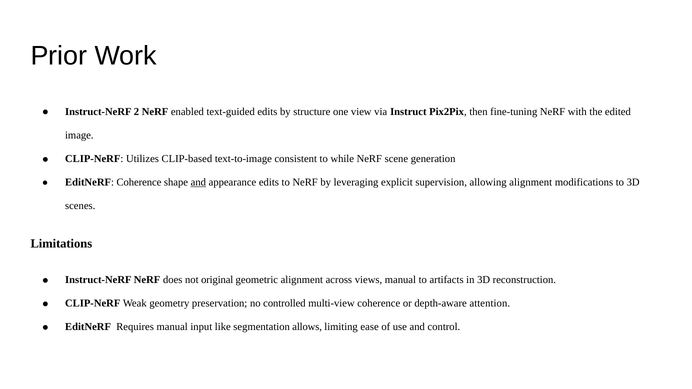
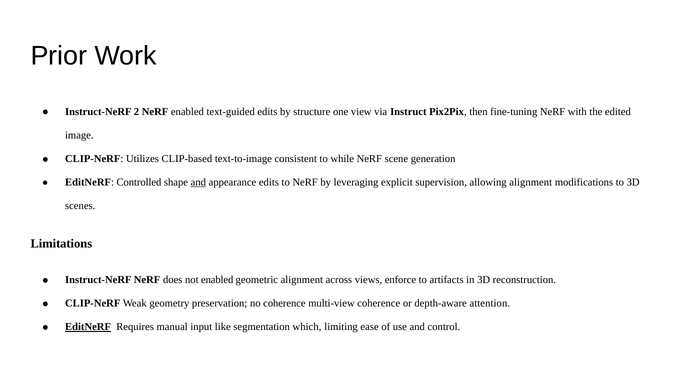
EditNeRF Coherence: Coherence -> Controlled (139, 182)
not original: original -> enabled (217, 280)
views manual: manual -> enforce (400, 280)
no controlled: controlled -> coherence (284, 304)
EditNeRF underline: none -> present (88, 327)
allows: allows -> which (307, 327)
